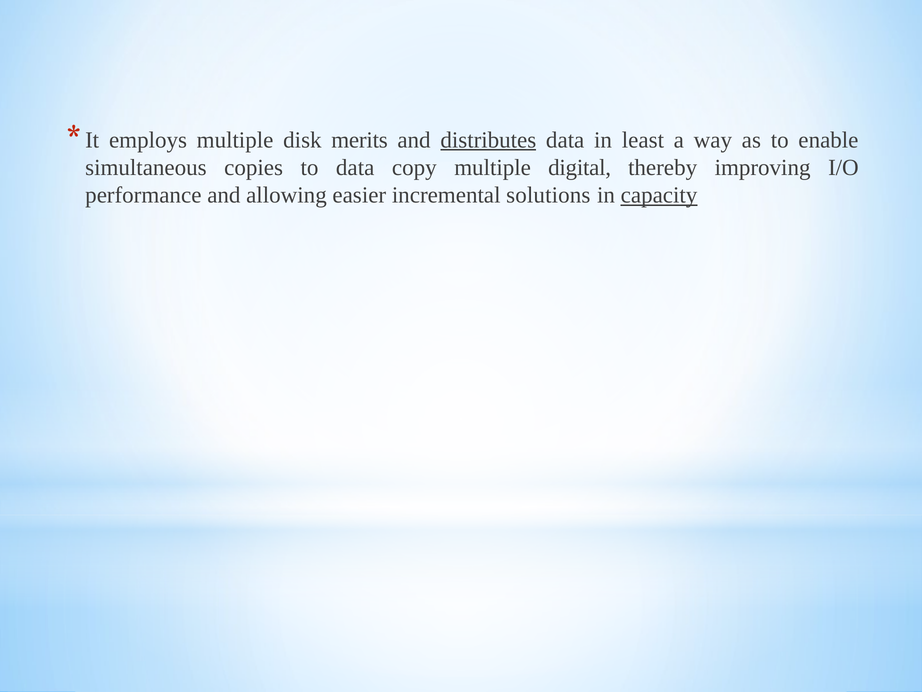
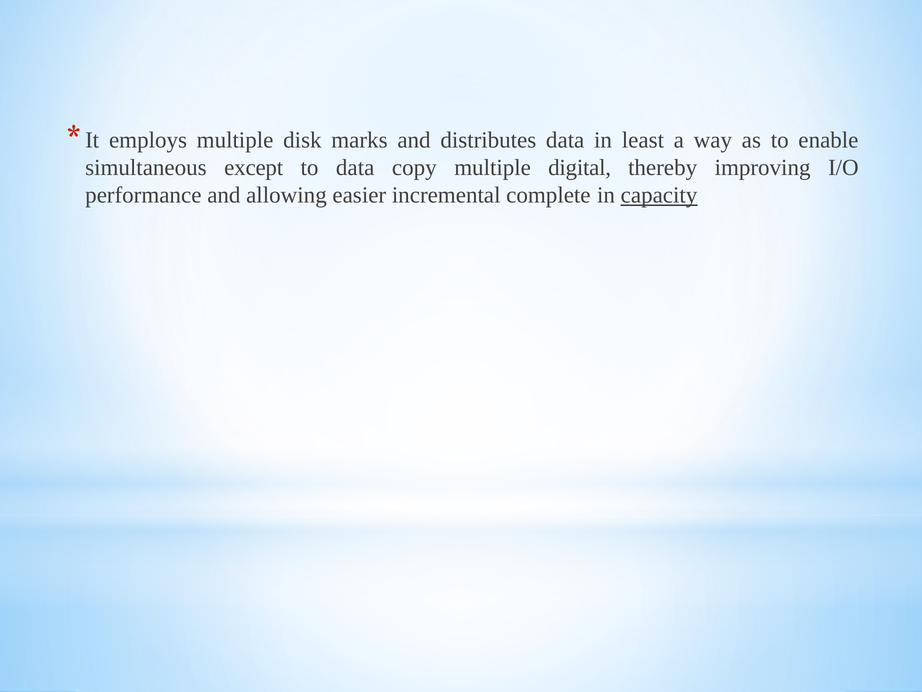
merits: merits -> marks (359, 140)
distributes underline: present -> none (488, 140)
copies: copies -> except (254, 168)
solutions: solutions -> complete (548, 195)
